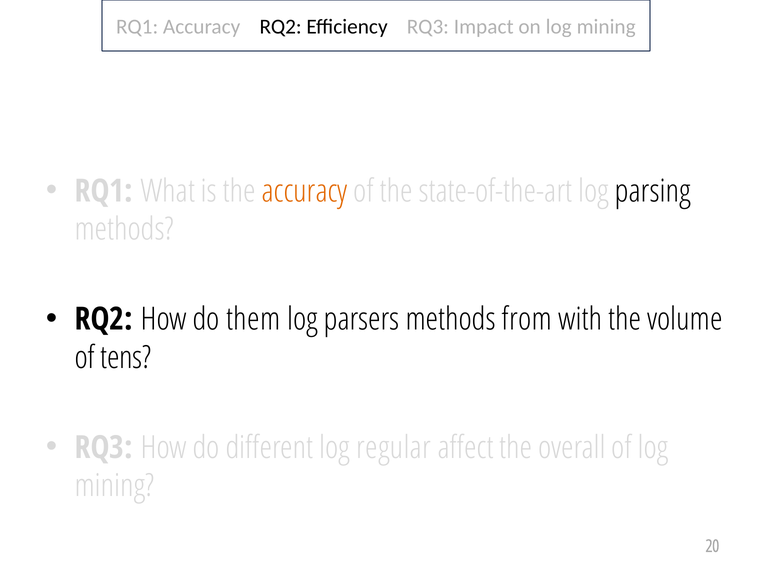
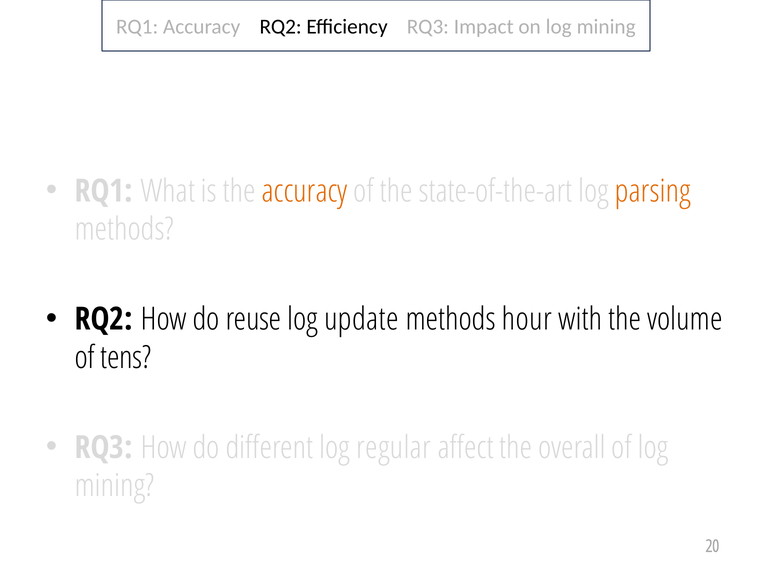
parsing colour: black -> orange (653, 191)
them: them -> reuse (254, 320)
parsers: parsers -> update (361, 320)
from: from -> hour (527, 320)
